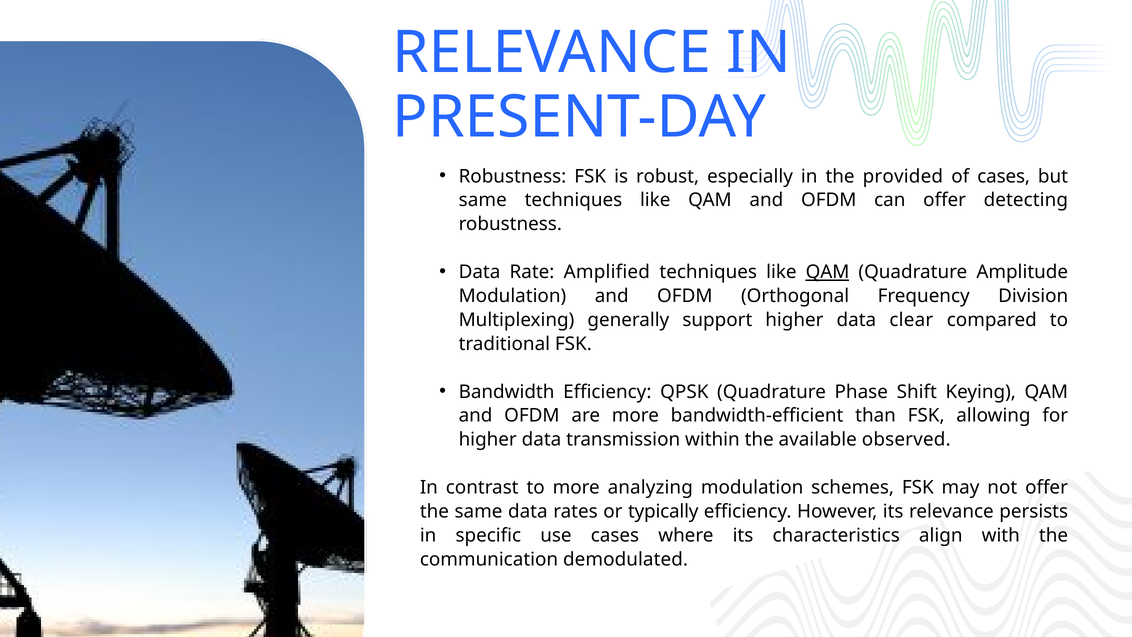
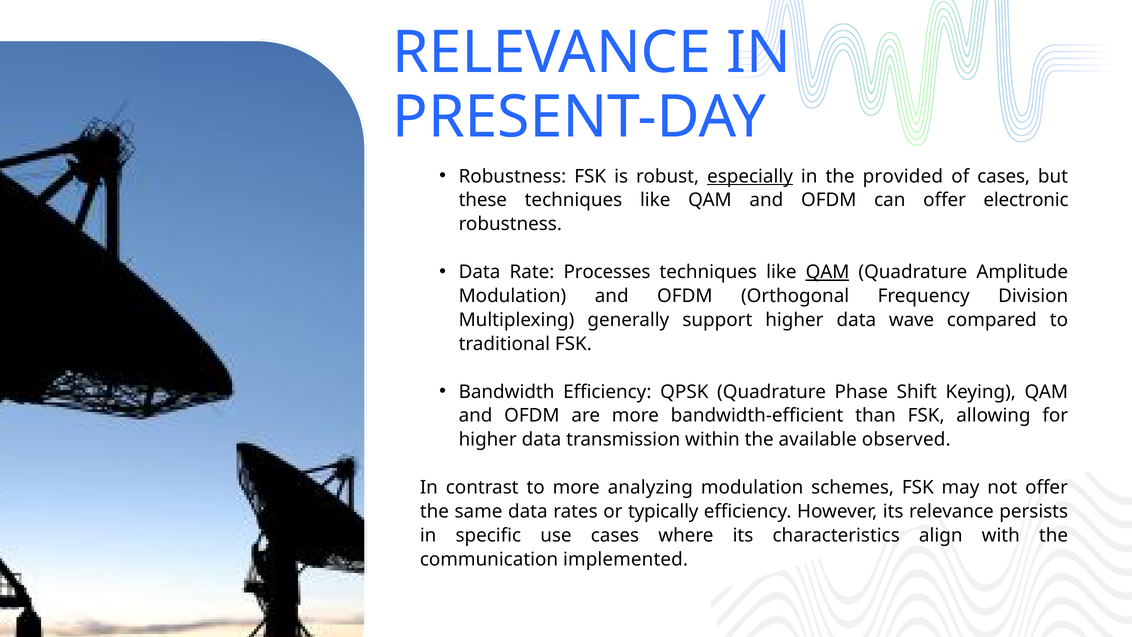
especially underline: none -> present (750, 176)
same: same -> these (483, 200)
detecting: detecting -> electronic (1026, 200)
Amplified: Amplified -> Processes (607, 272)
clear: clear -> wave (912, 320)
demodulated: demodulated -> implemented (626, 559)
